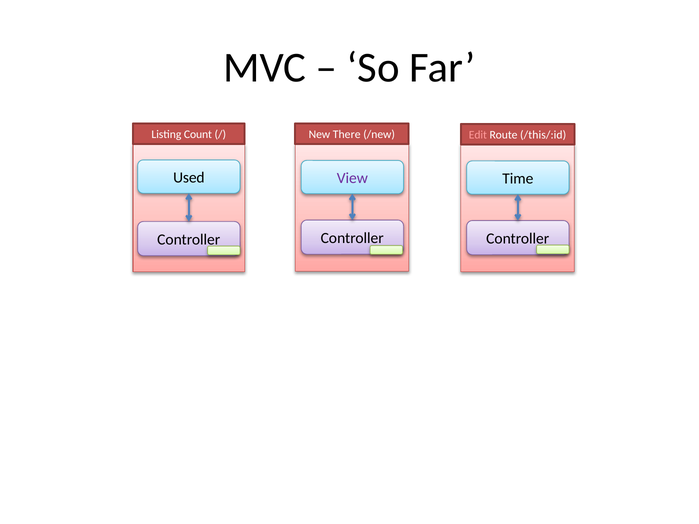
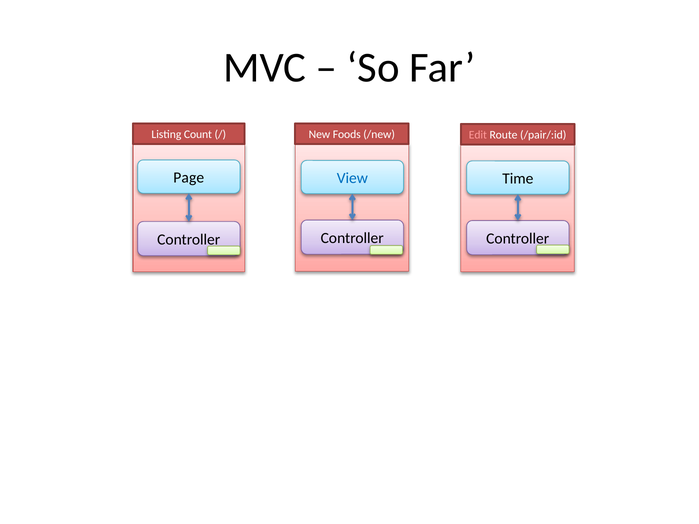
There: There -> Foods (347, 135)
/this/:id: /this/:id -> /pair/:id (543, 135)
Used: Used -> Page (189, 178)
View colour: purple -> blue (352, 178)
